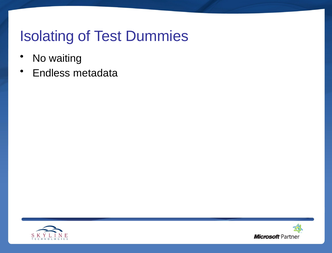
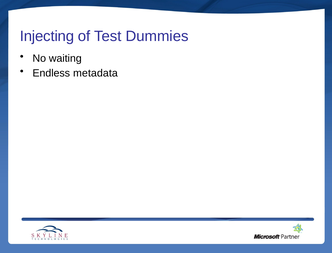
Isolating: Isolating -> Injecting (47, 36)
